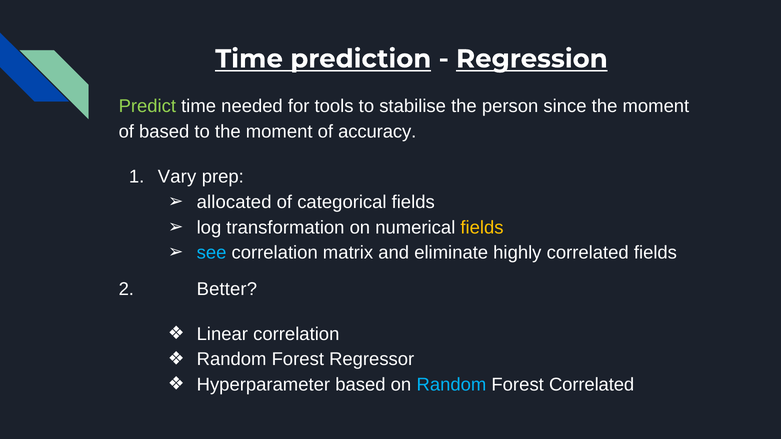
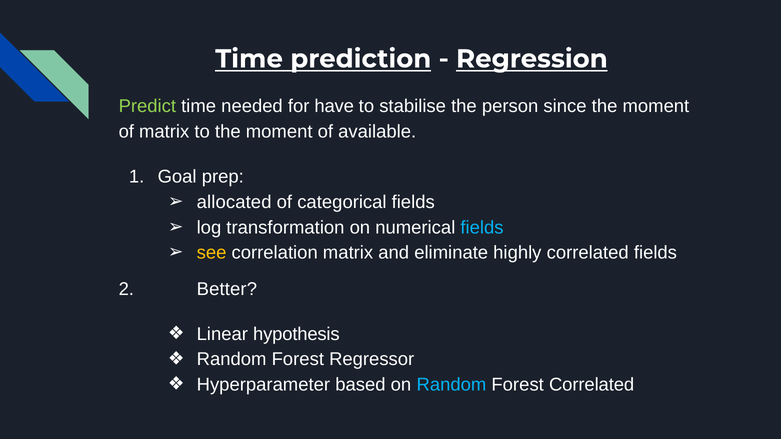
tools: tools -> have (334, 106)
of based: based -> matrix (164, 132)
accuracy: accuracy -> available (377, 132)
Vary: Vary -> Goal (177, 177)
fields colour: yellow -> light blue (482, 228)
see colour: light blue -> yellow (212, 253)
Linear correlation: correlation -> hypothesis (296, 334)
